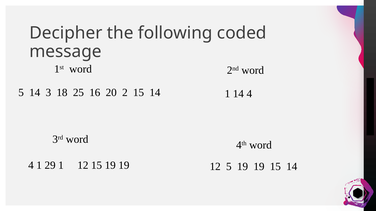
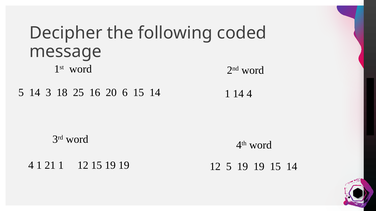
2: 2 -> 6 (125, 93)
29: 29 -> 21 (50, 166)
